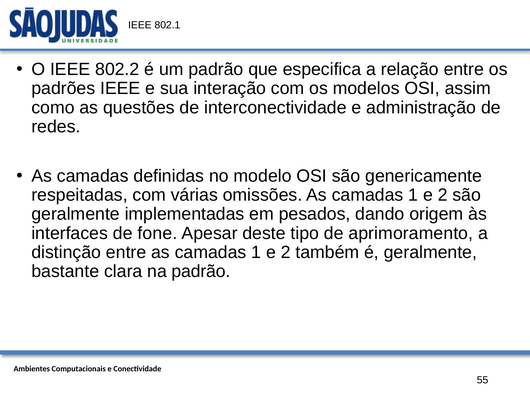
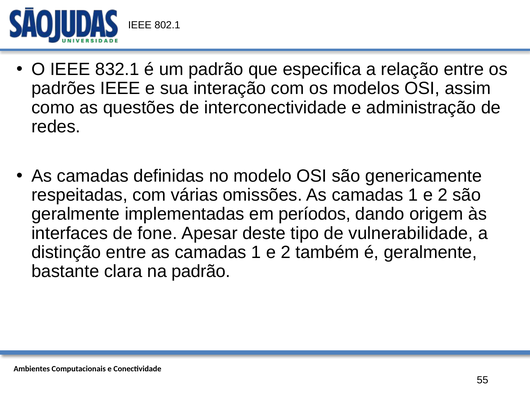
802.2: 802.2 -> 832.1 (117, 69)
pesados: pesados -> períodos (315, 214)
aprimoramento: aprimoramento -> vulnerabilidade (411, 233)
